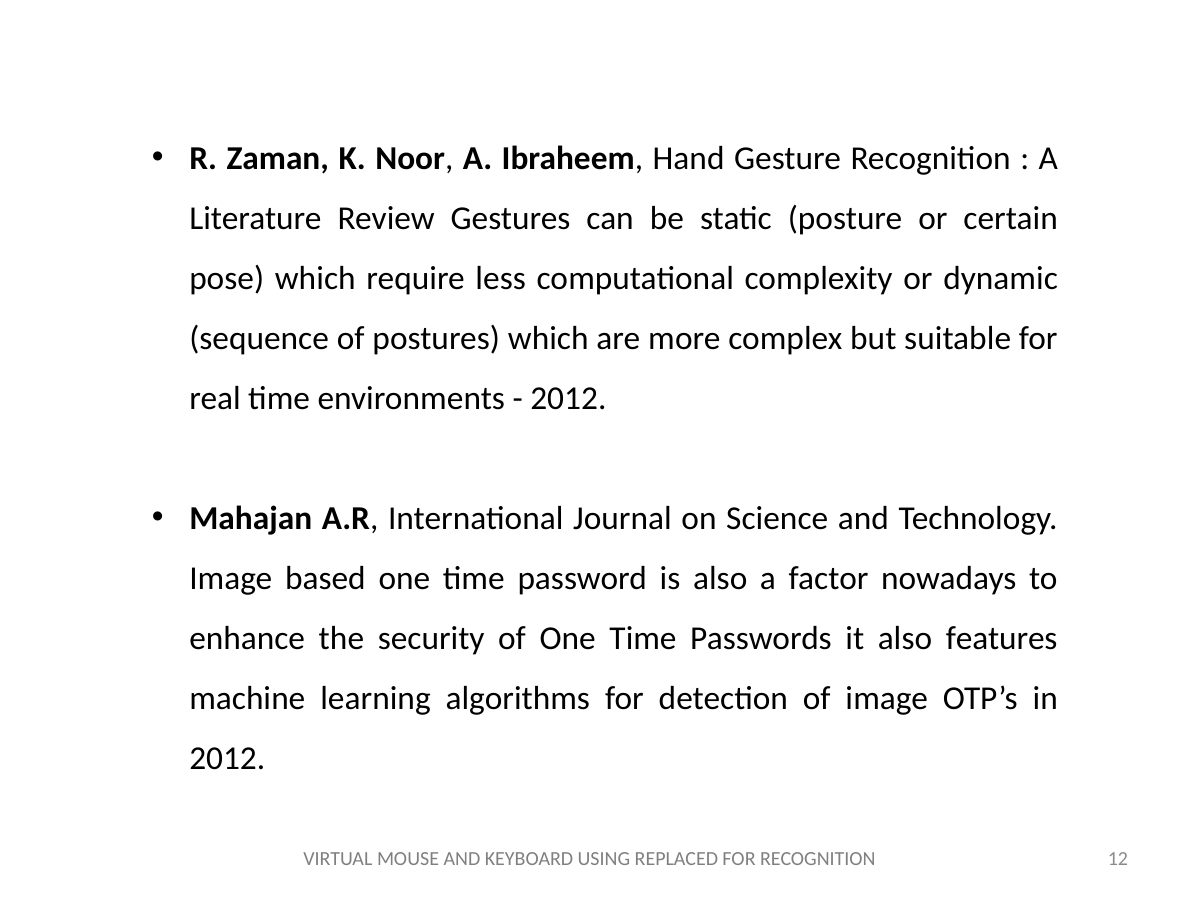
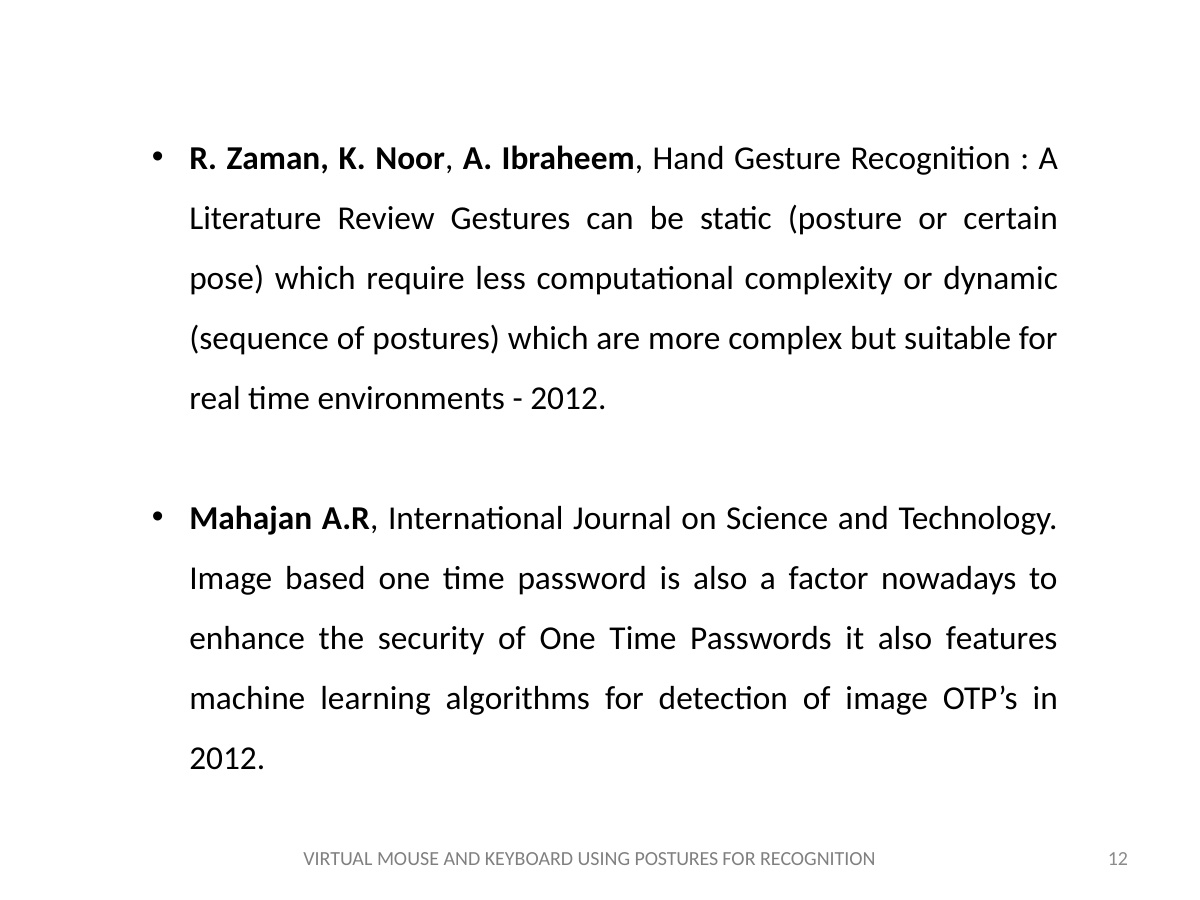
USING REPLACED: REPLACED -> POSTURES (676, 859)
